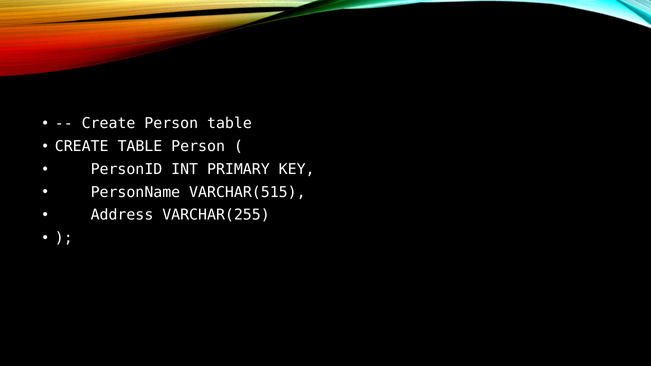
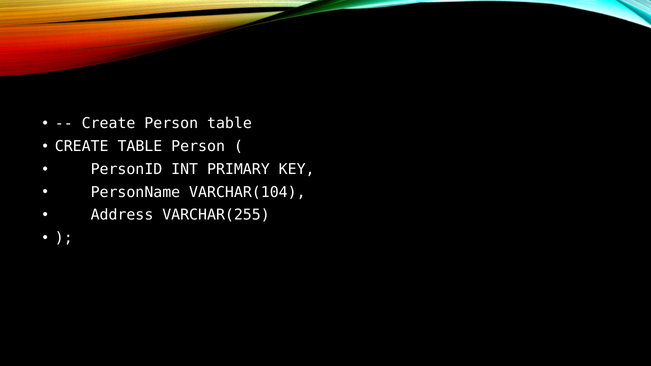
VARCHAR(515: VARCHAR(515 -> VARCHAR(104 (247, 192)
